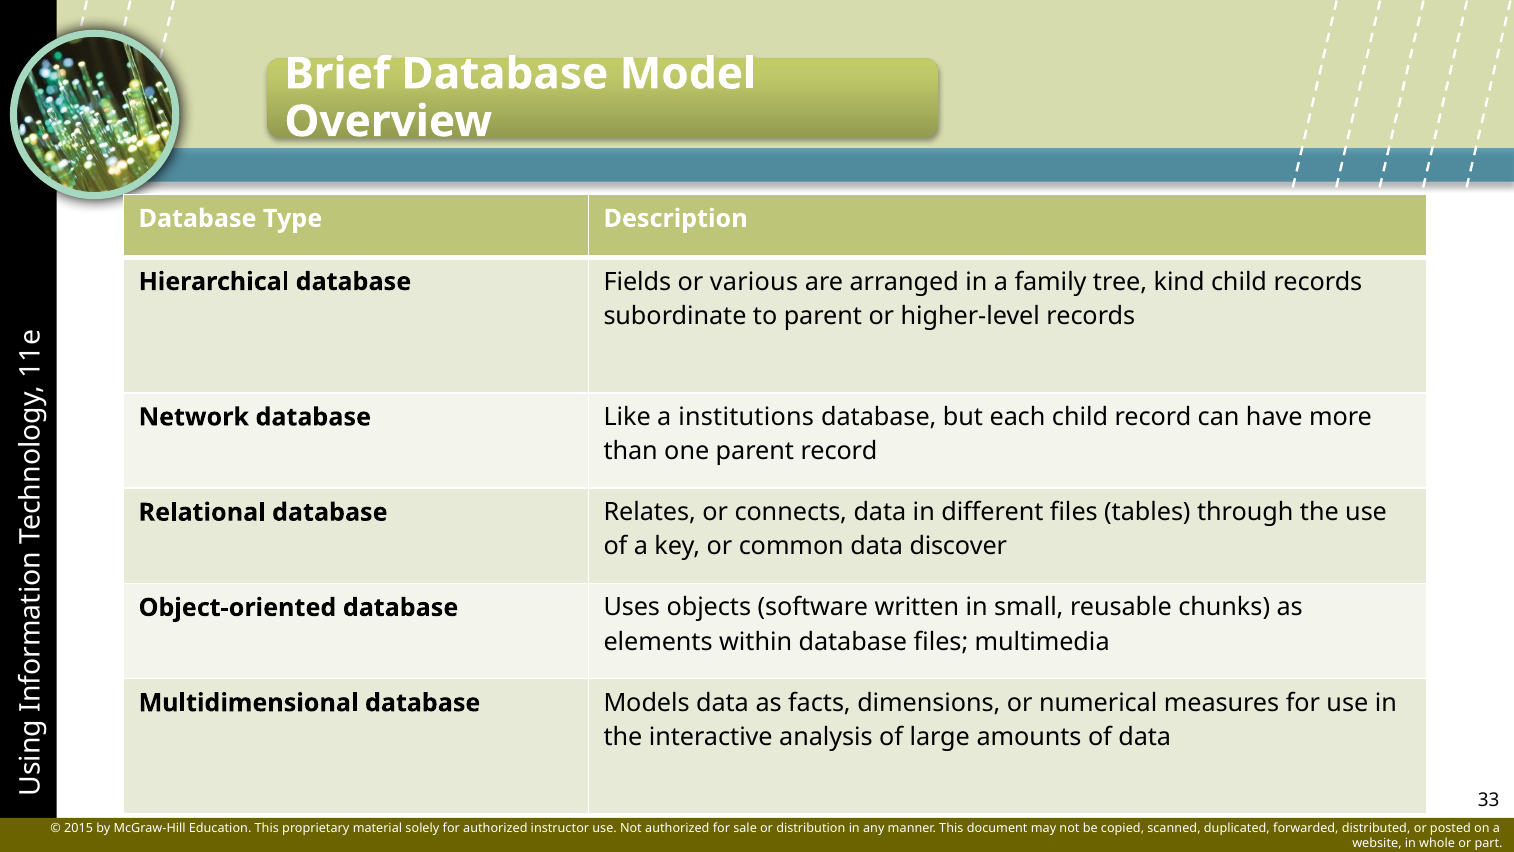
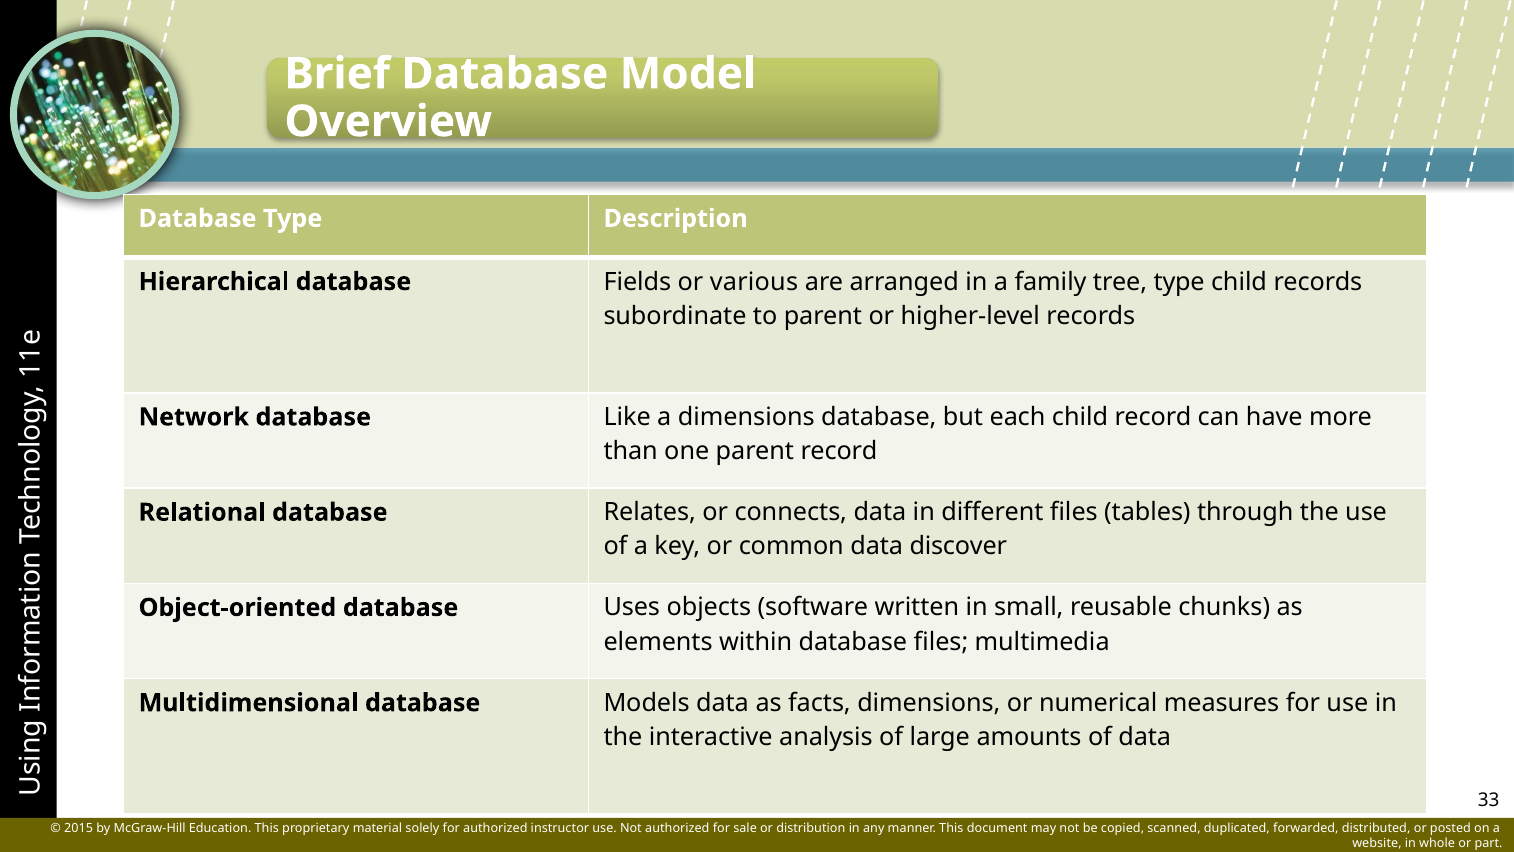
tree kind: kind -> type (1179, 282)
a institutions: institutions -> dimensions (746, 417)
